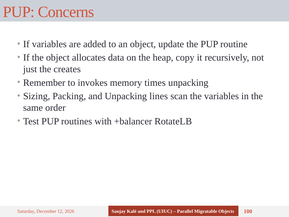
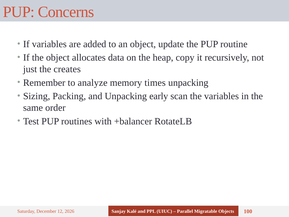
invokes: invokes -> analyze (93, 83)
lines: lines -> early (159, 96)
